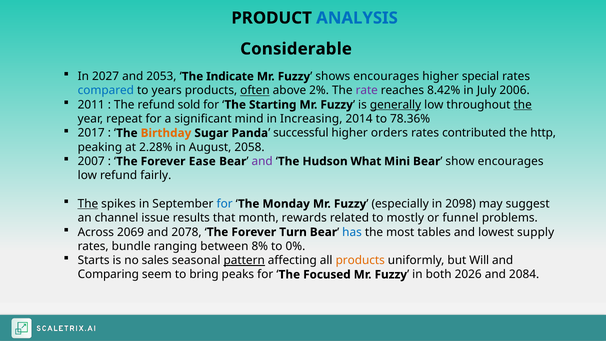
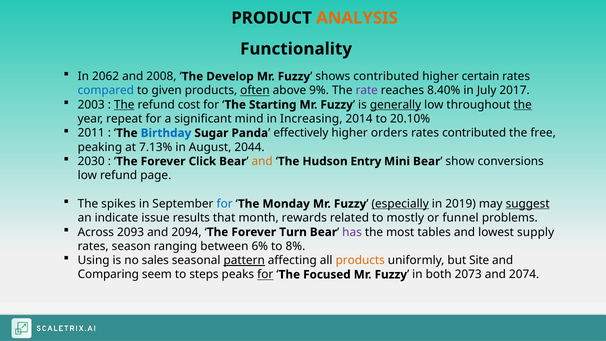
ANALYSIS colour: blue -> orange (357, 18)
Considerable: Considerable -> Functionality (296, 49)
2027: 2027 -> 2062 (106, 76)
2053: 2053 -> 2008 (161, 76)
Indicate: Indicate -> Develop (230, 76)
shows encourages: encourages -> contributed (386, 76)
special: special -> certain (481, 76)
years: years -> given (167, 91)
2%: 2% -> 9% (319, 91)
8.42%: 8.42% -> 8.40% (444, 91)
2006: 2006 -> 2017 (515, 91)
2011: 2011 -> 2003 (91, 105)
The underline: none -> present (124, 105)
sold: sold -> cost (189, 105)
78.36%: 78.36% -> 20.10% (410, 119)
2017: 2017 -> 2011 (91, 133)
Birthday colour: orange -> blue (166, 133)
successful: successful -> effectively (301, 133)
http: http -> free (543, 133)
2.28%: 2.28% -> 7.13% (156, 147)
2058: 2058 -> 2044 (249, 147)
2007: 2007 -> 2030 (91, 161)
Ease: Ease -> Click (202, 161)
and colour: purple -> orange (262, 161)
What: What -> Entry (366, 161)
show encourages: encourages -> conversions (511, 161)
fairly: fairly -> page (156, 175)
The underline: present -> none (88, 204)
especially underline: none -> present (400, 204)
2098: 2098 -> 2019 (461, 204)
suggest underline: none -> present (528, 204)
channel: channel -> indicate (117, 218)
2069: 2069 -> 2093 (131, 232)
2078: 2078 -> 2094 (186, 232)
has colour: blue -> purple (352, 232)
bundle: bundle -> season (131, 246)
8%: 8% -> 6% (260, 246)
0%: 0% -> 8% (295, 246)
Starts: Starts -> Using (94, 260)
Will: Will -> Site (479, 260)
bring: bring -> steps (204, 274)
for underline: none -> present (265, 274)
2026: 2026 -> 2073 (468, 274)
2084: 2084 -> 2074 (524, 274)
